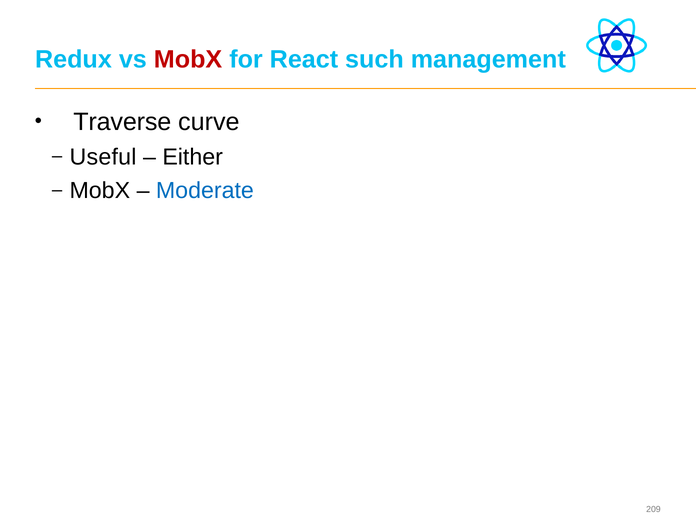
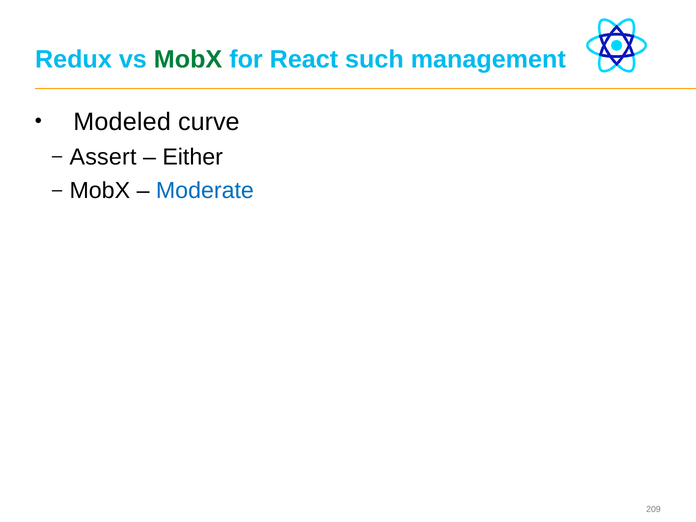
MobX colour: red -> green (188, 59)
Traverse: Traverse -> Modeled (122, 122)
Useful: Useful -> Assert (103, 157)
